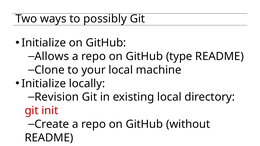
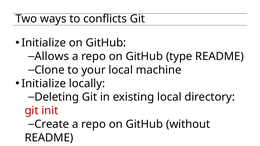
possibly: possibly -> conflicts (105, 19)
Revision: Revision -> Deleting (57, 97)
